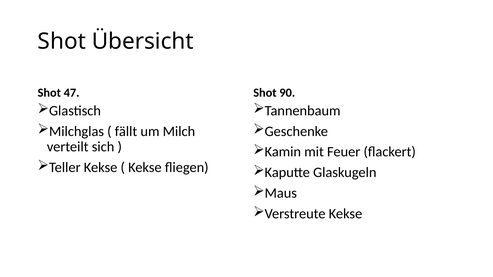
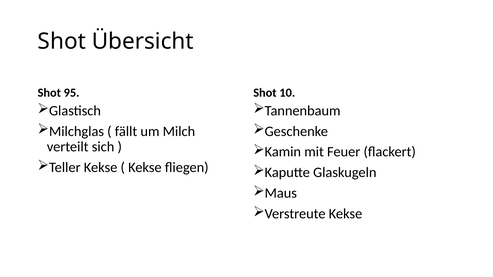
47: 47 -> 95 (72, 93)
90: 90 -> 10 (287, 93)
